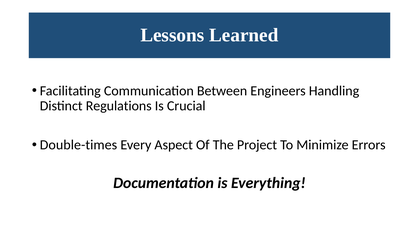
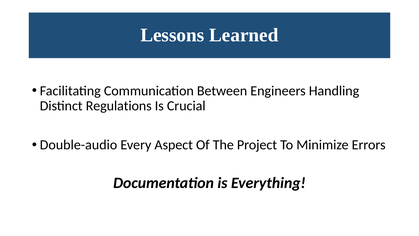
Double-times: Double-times -> Double-audio (79, 145)
